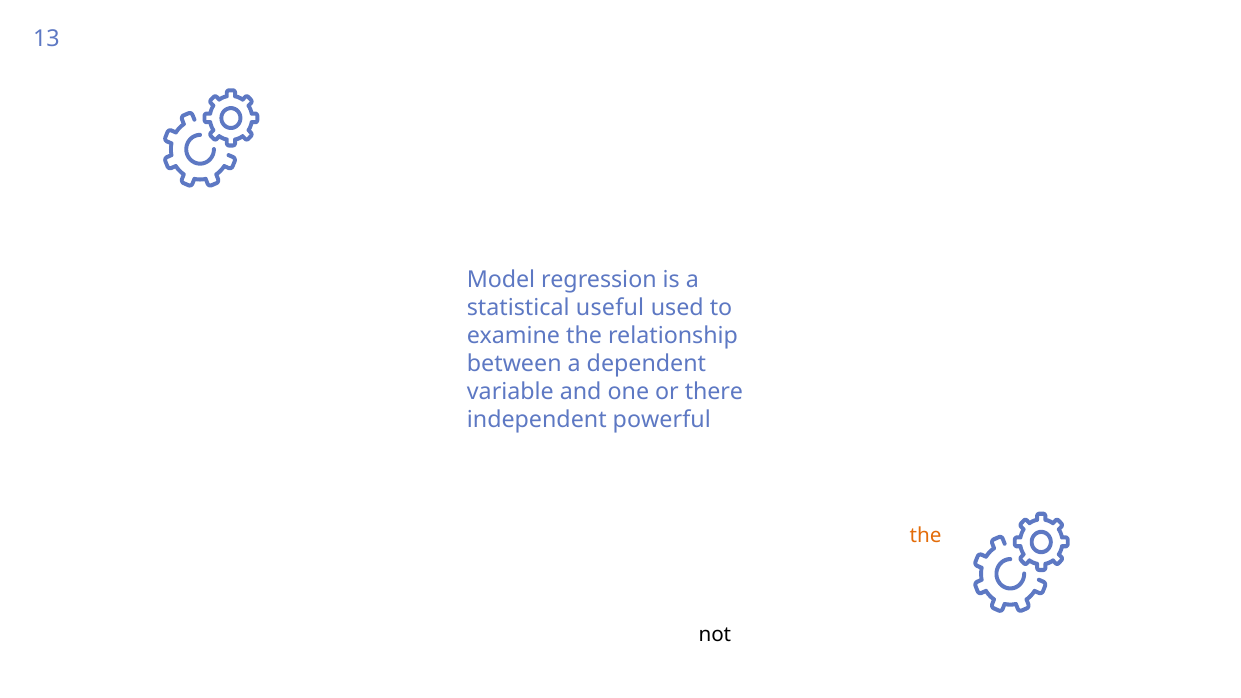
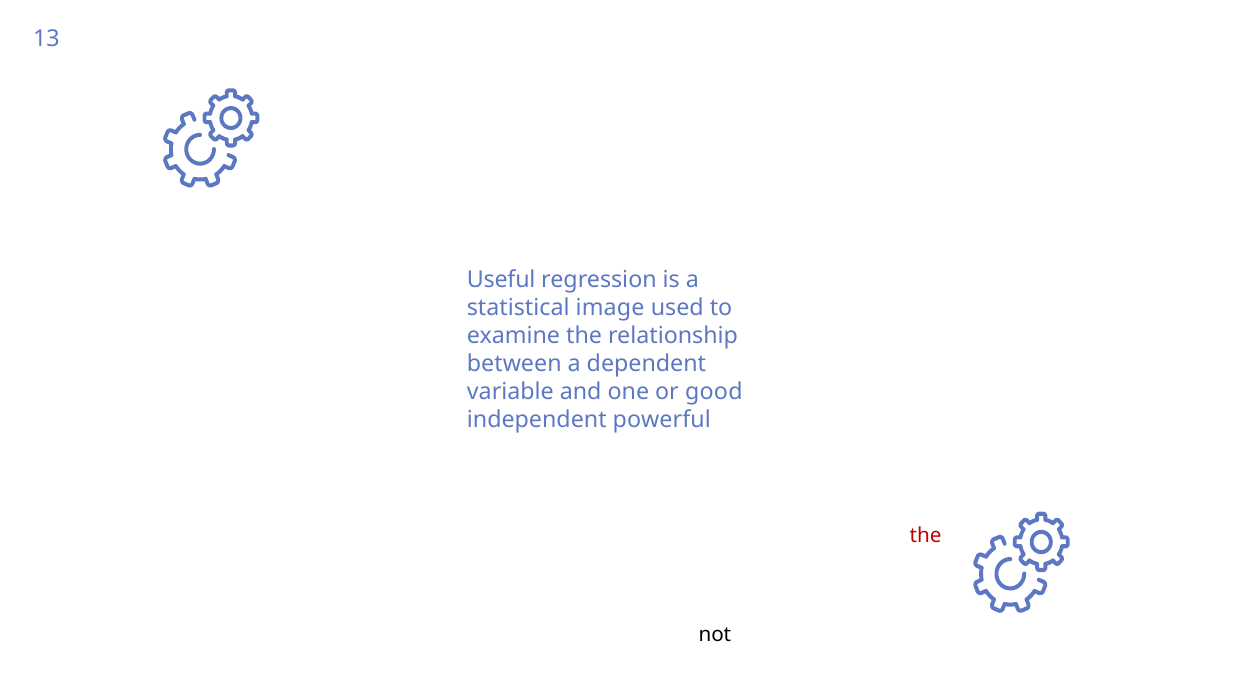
Model: Model -> Useful (501, 280)
useful: useful -> image (610, 308)
there: there -> good (714, 392)
the colour: orange -> red (926, 536)
